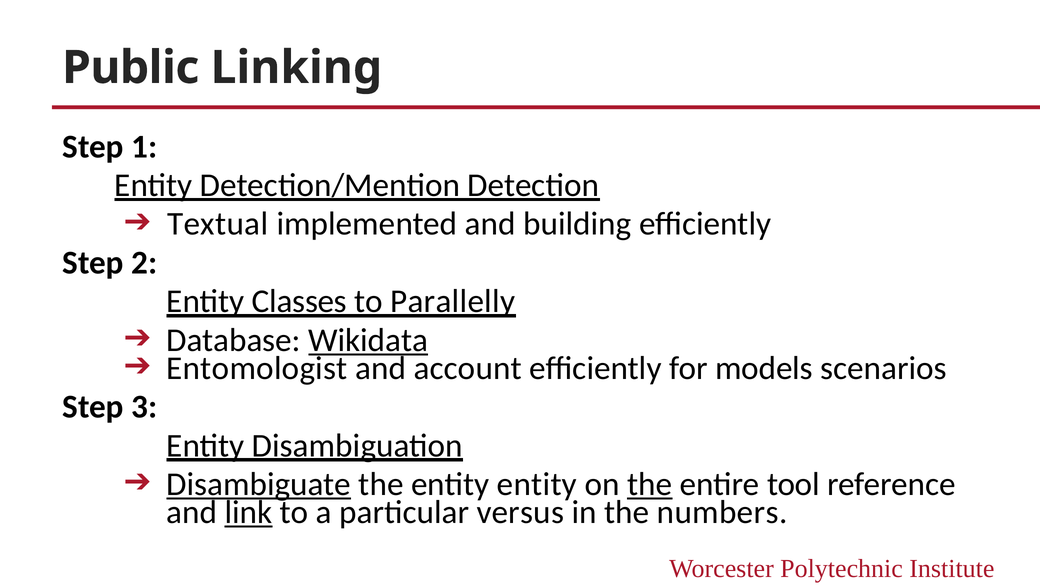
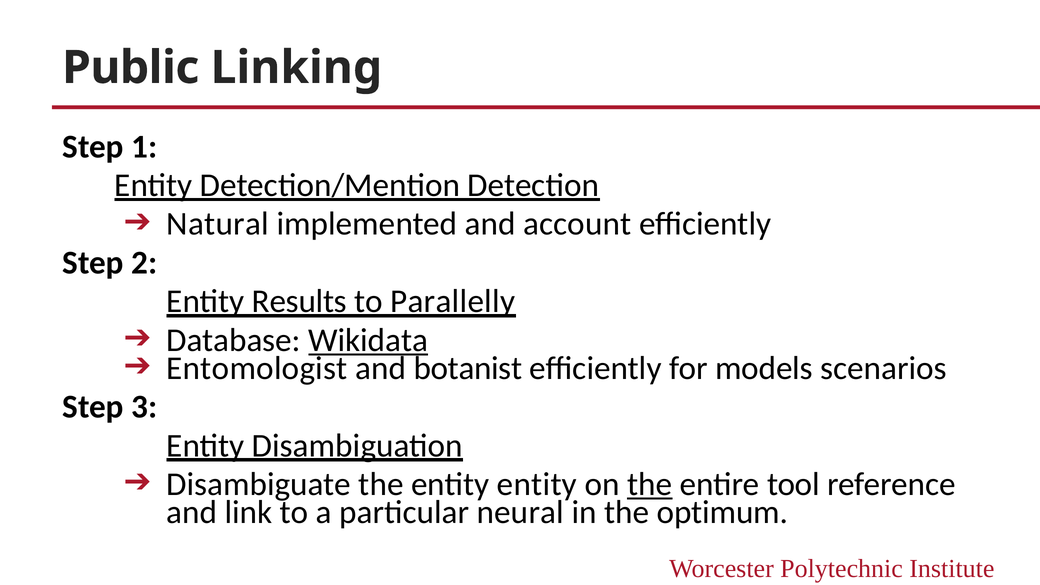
Textual: Textual -> Natural (218, 224)
building: building -> account (577, 224)
Classes: Classes -> Results (299, 301)
account: account -> botanist (468, 368)
Disambiguate underline: present -> none (259, 484)
link underline: present -> none (249, 512)
versus: versus -> neural (520, 512)
numbers: numbers -> optimum (722, 512)
